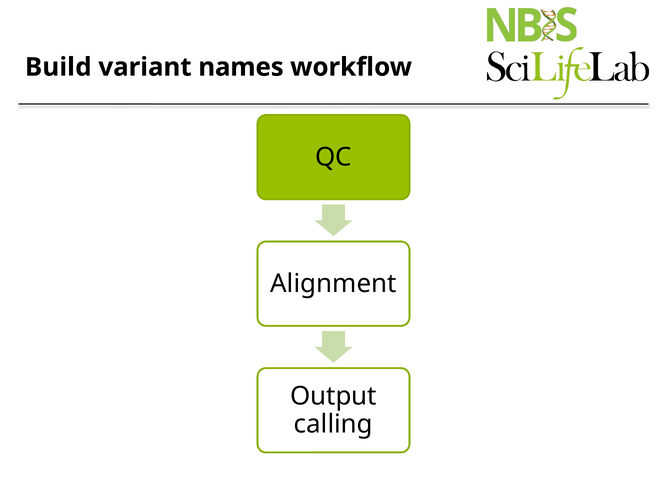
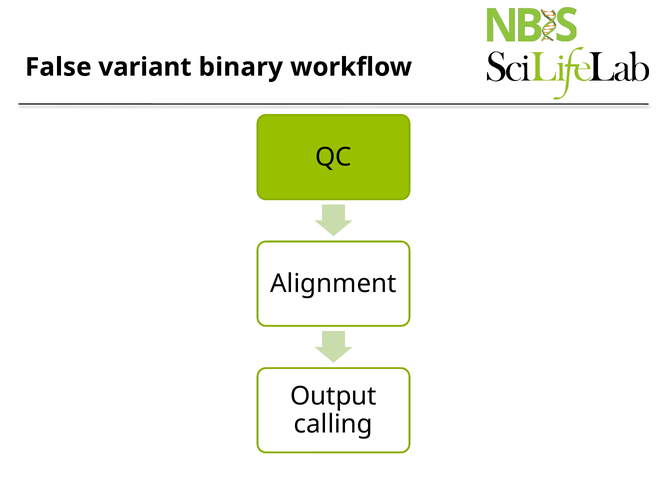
Build: Build -> False (58, 67)
names: names -> binary (241, 67)
